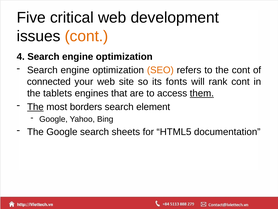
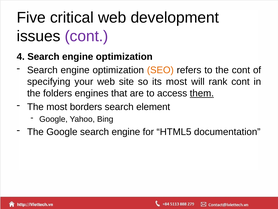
cont colour: orange -> purple (86, 36)
connected: connected -> specifying (49, 82)
its fonts: fonts -> most (176, 82)
tablets: tablets -> folders (58, 93)
The underline: present -> none (35, 107)
Google search sheets: sheets -> engine (126, 132)
